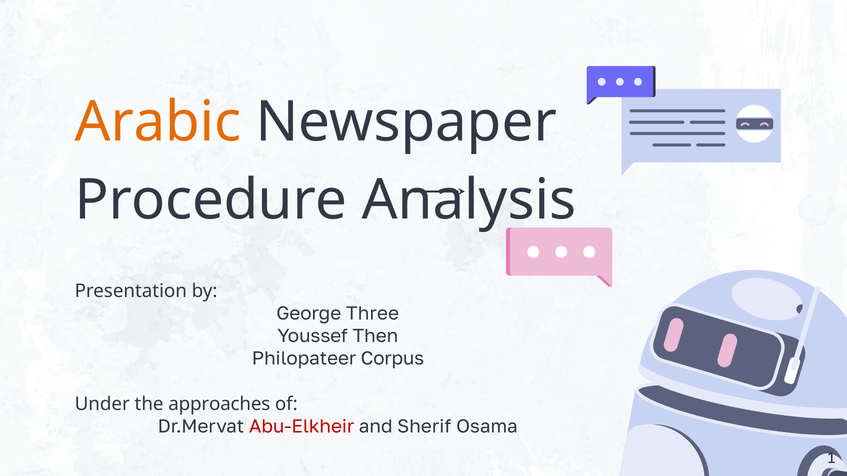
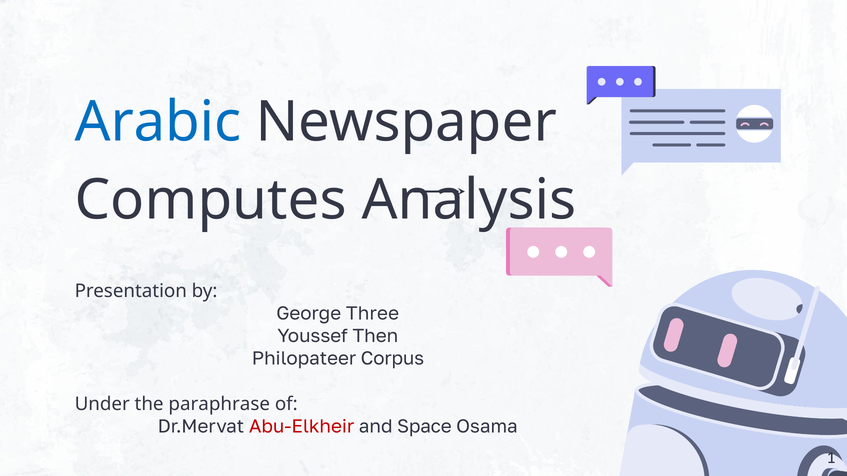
Arabic colour: orange -> blue (158, 122)
Procedure: Procedure -> Computes (211, 200)
approaches: approaches -> paraphrase (219, 404)
Sherif: Sherif -> Space (424, 427)
